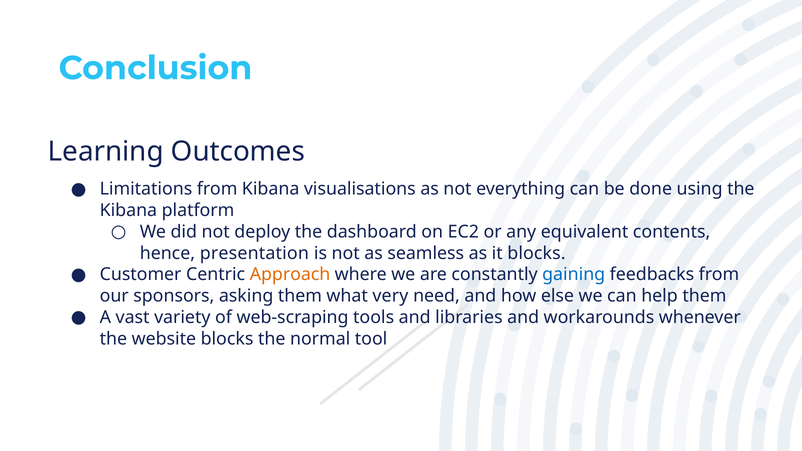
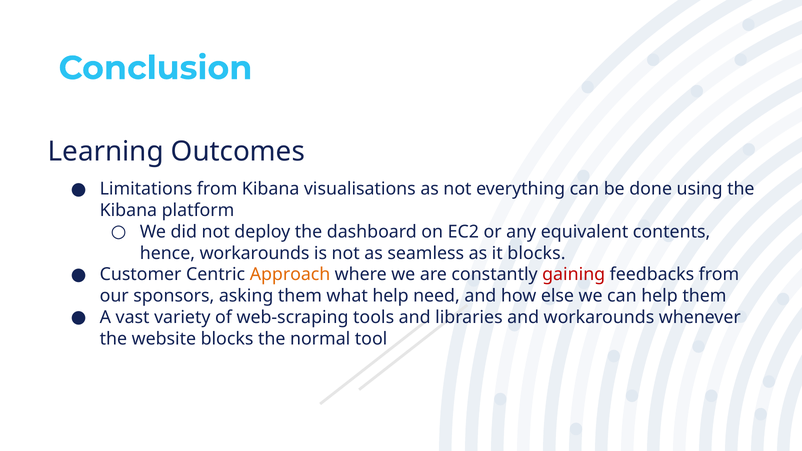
hence presentation: presentation -> workarounds (255, 253)
gaining colour: blue -> red (574, 275)
what very: very -> help (391, 296)
